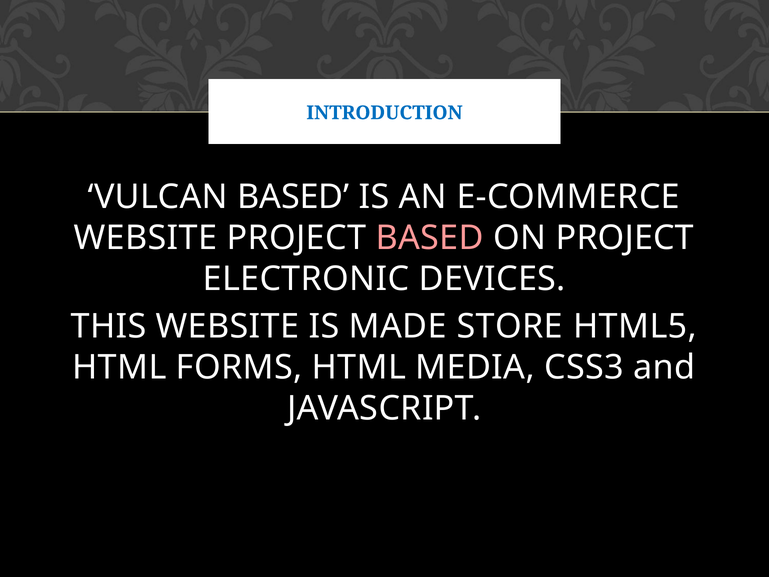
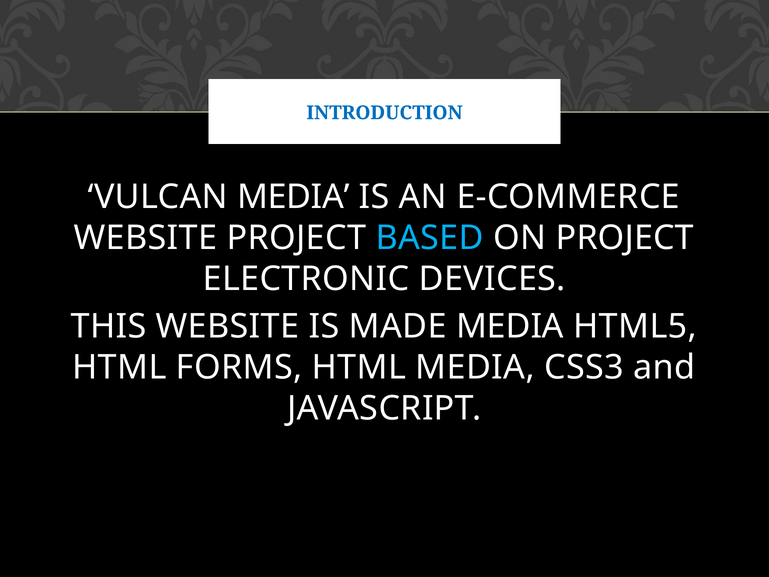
VULCAN BASED: BASED -> MEDIA (293, 197)
BASED colour: pink -> light blue (430, 238)
MADE STORE: STORE -> MEDIA (510, 326)
